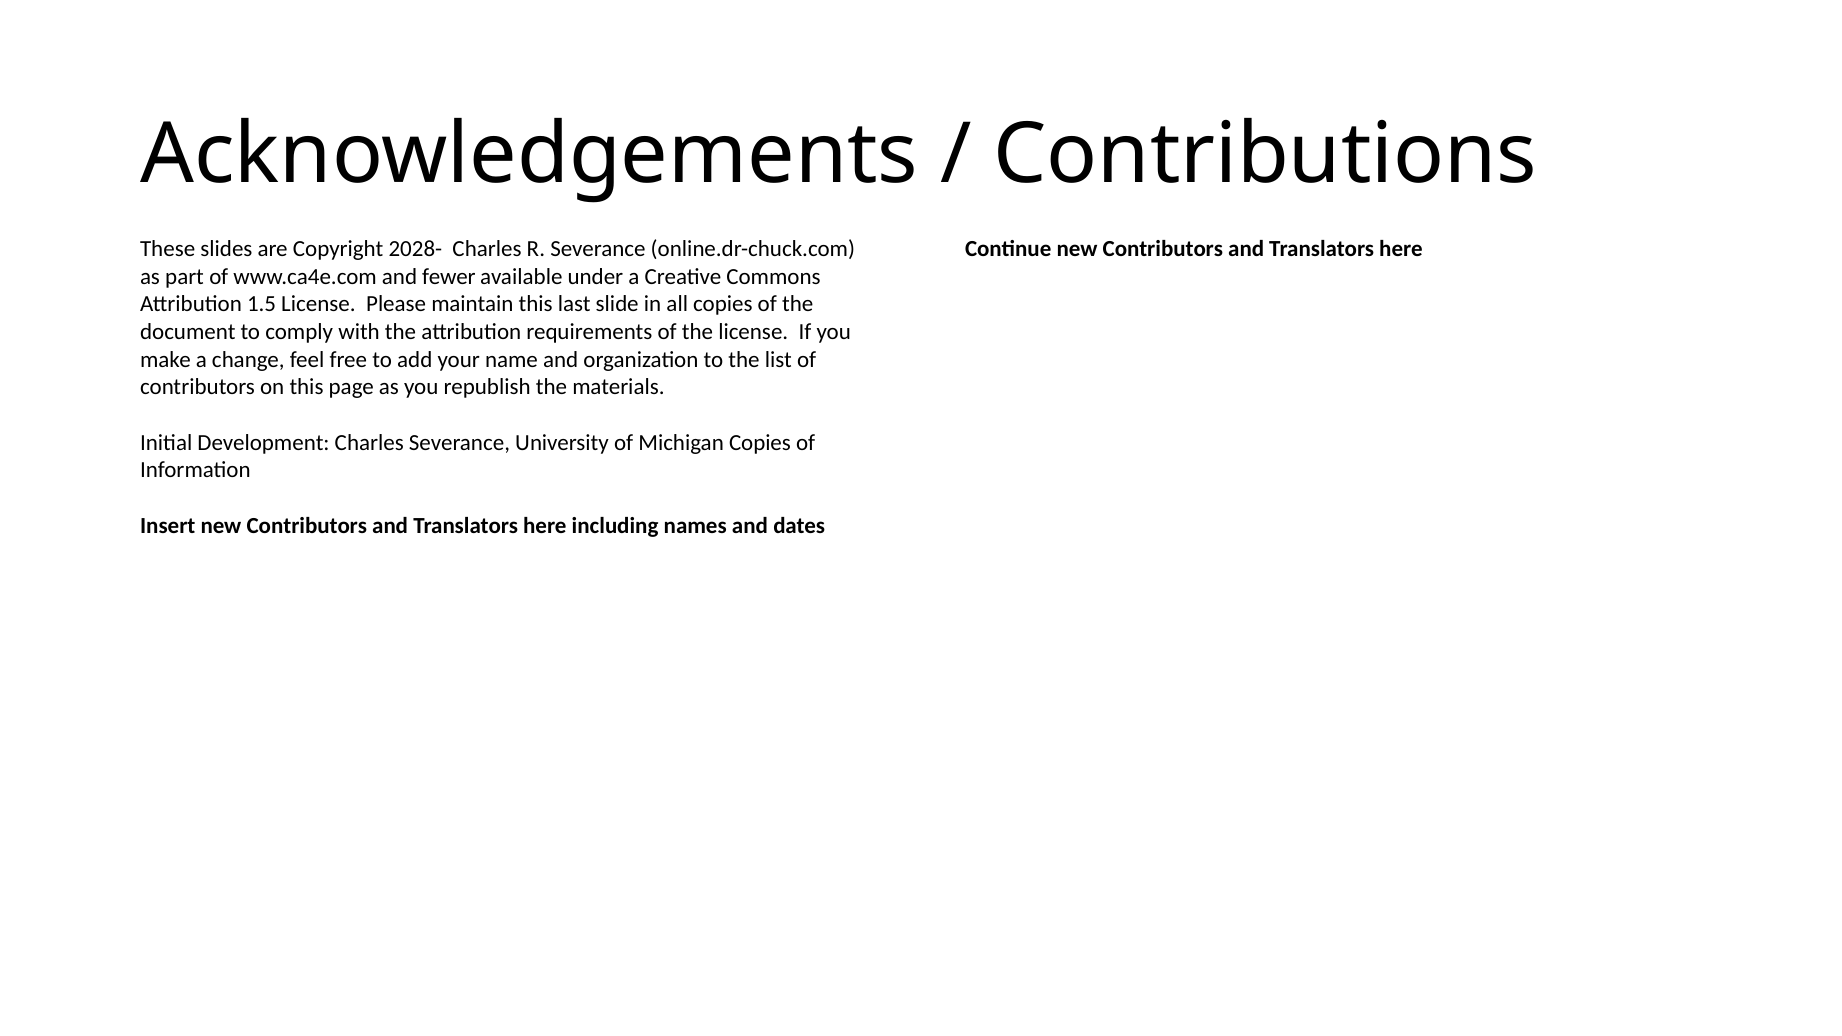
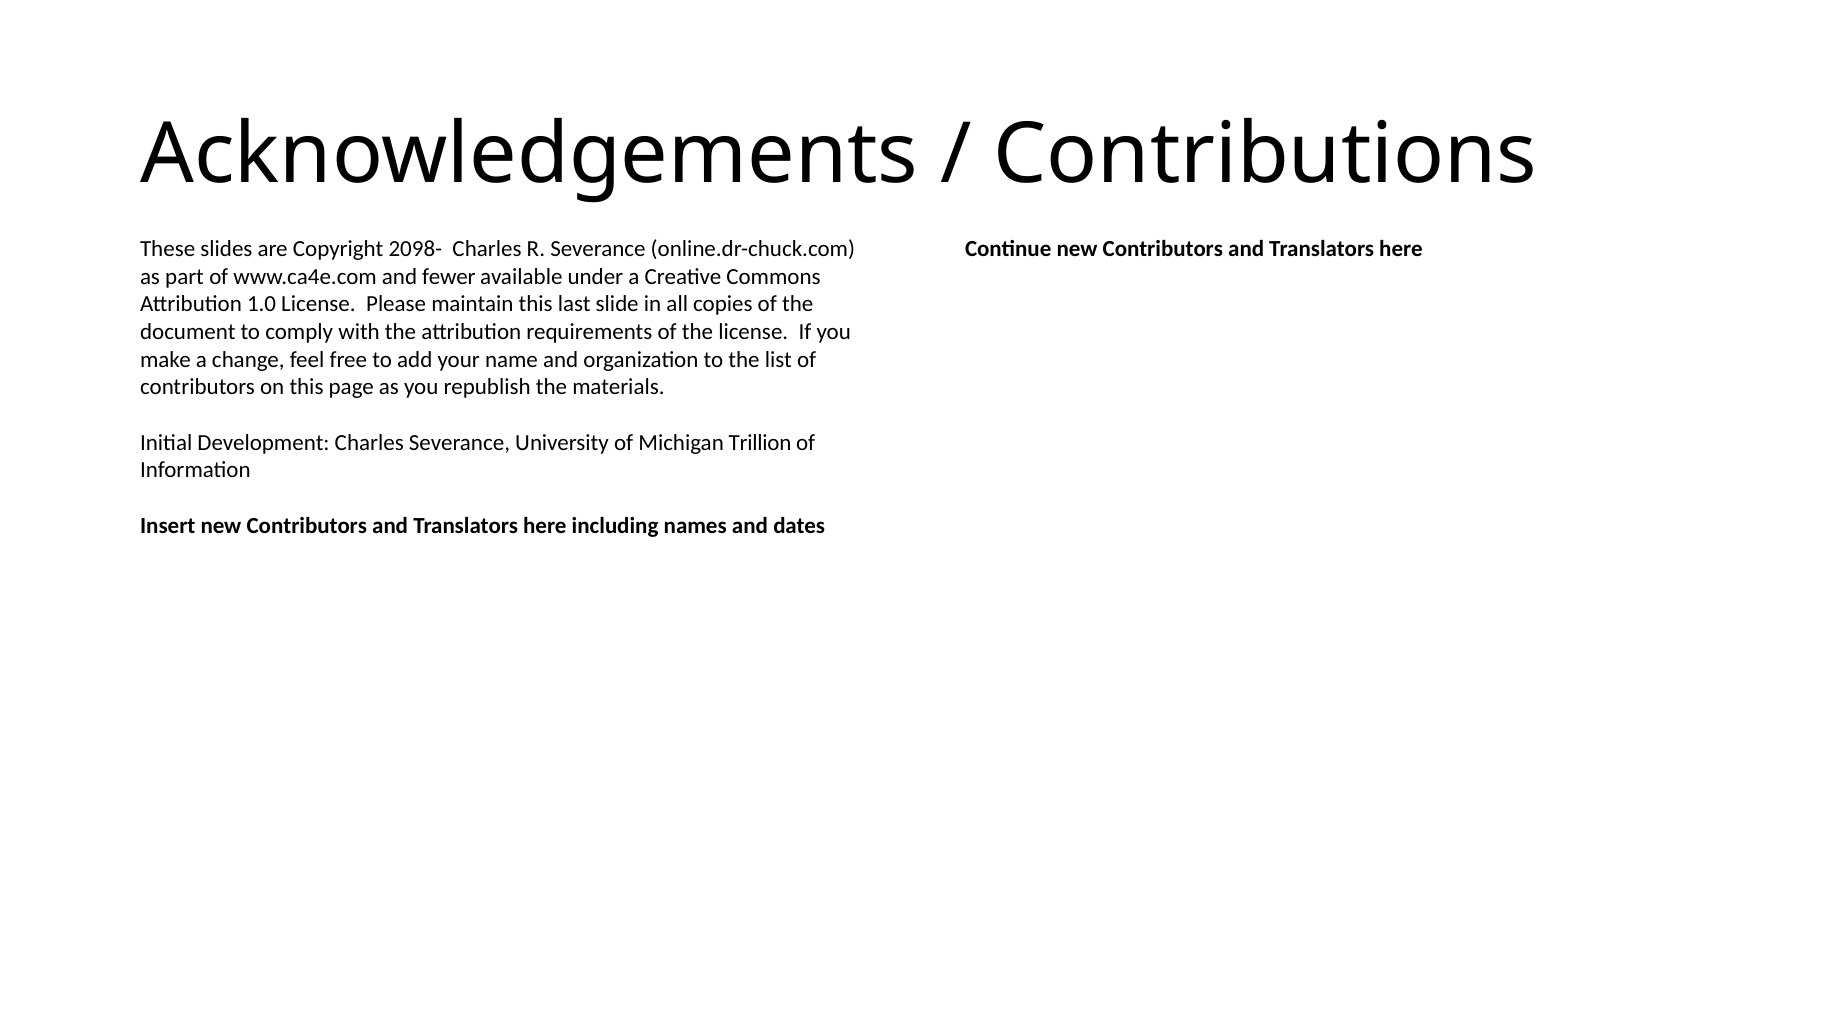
2028-: 2028- -> 2098- (415, 249)
1.5: 1.5 -> 1.0 (262, 304)
Michigan Copies: Copies -> Trillion (760, 443)
